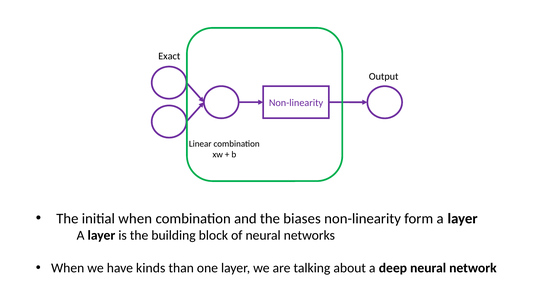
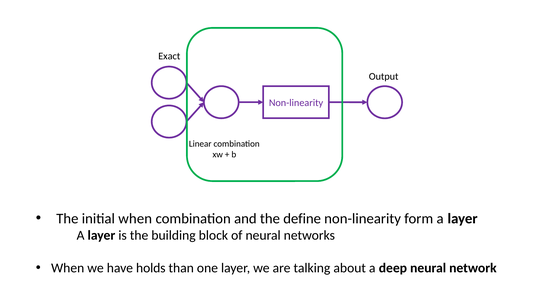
biases: biases -> define (302, 219)
kinds: kinds -> holds (151, 268)
